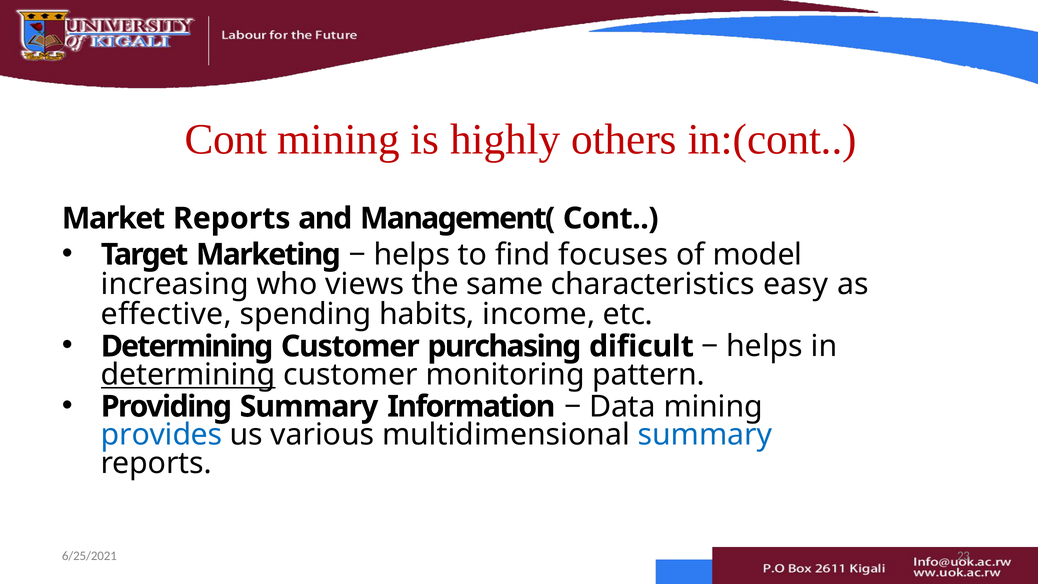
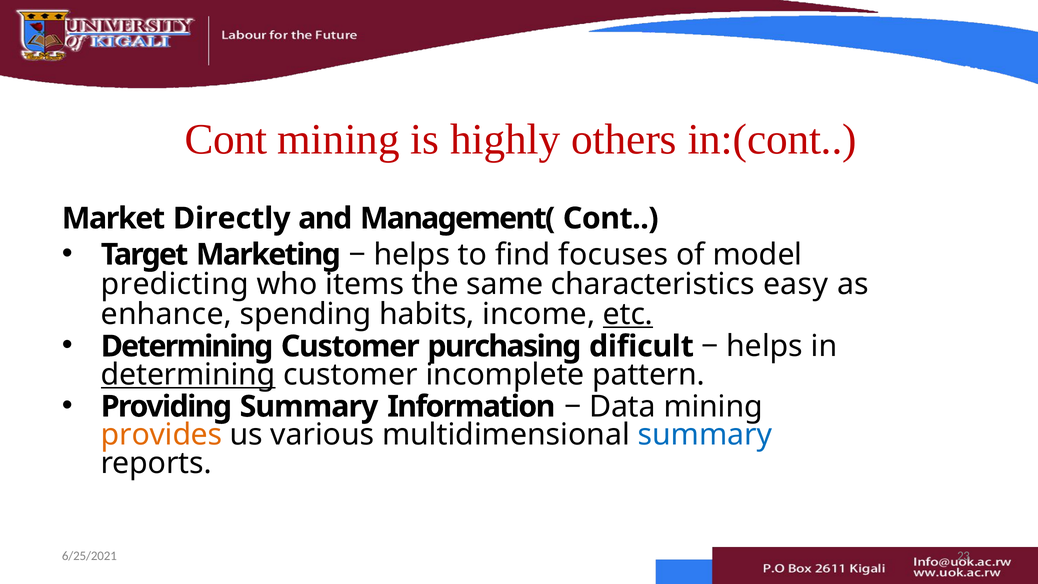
Market Reports: Reports -> Directly (232, 218)
increasing: increasing -> predicting (175, 284)
views: views -> items (365, 284)
effective: effective -> enhance (166, 314)
etc underline: none -> present (628, 314)
monitoring: monitoring -> incomplete (505, 375)
provides colour: blue -> orange (162, 435)
